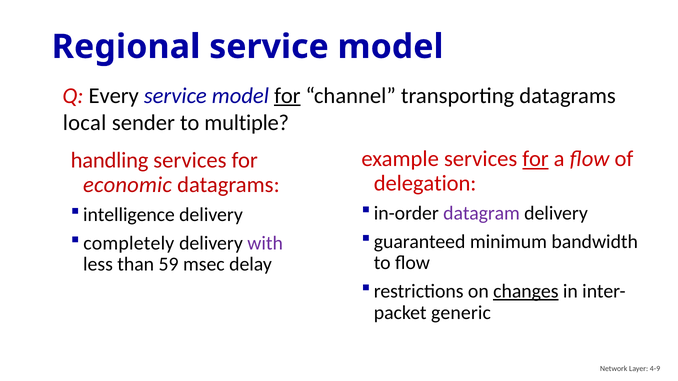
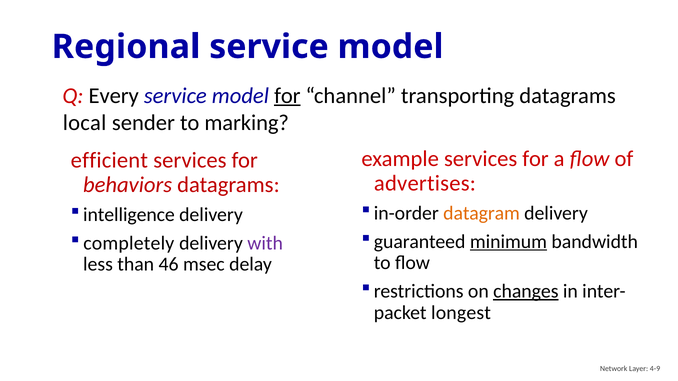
multiple: multiple -> marking (247, 123)
for underline: present -> none (536, 159)
handling: handling -> efficient (109, 161)
delegation: delegation -> advertises (425, 183)
economic: economic -> behaviors (128, 185)
datagram colour: purple -> orange (482, 213)
minimum underline: none -> present (508, 242)
59: 59 -> 46 (169, 265)
generic: generic -> longest (461, 313)
